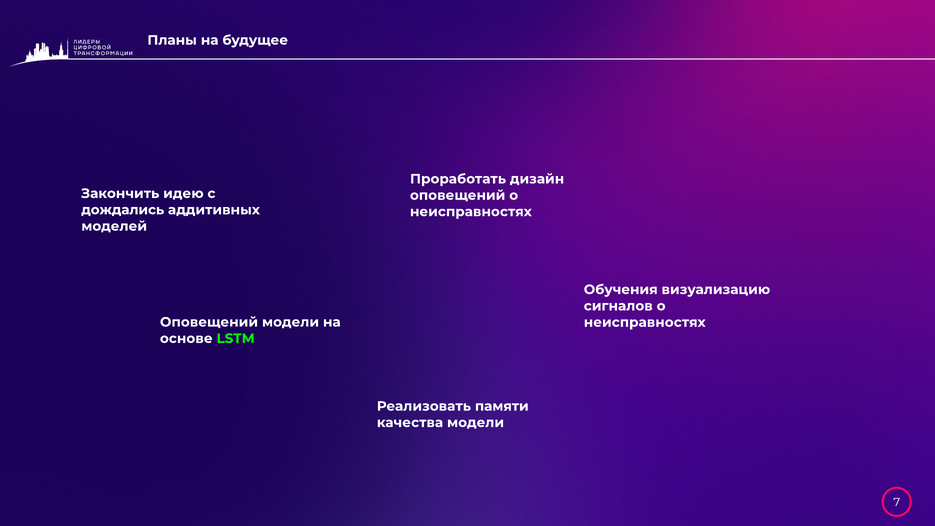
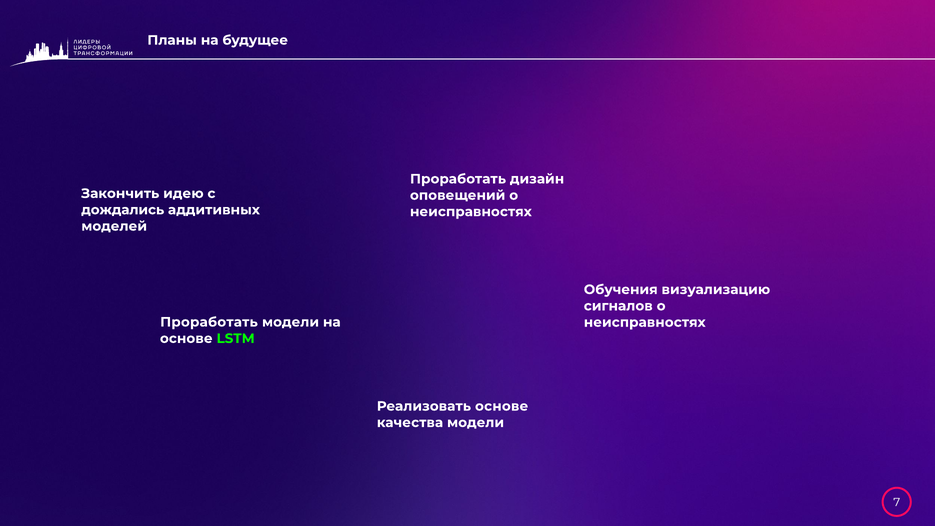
Оповещений: Оповещений -> Проработать (209, 322)
Реализовать памяти: памяти -> основе (502, 406)
